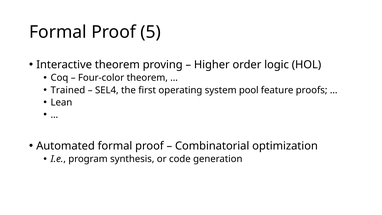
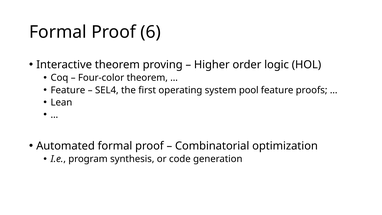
5: 5 -> 6 (151, 32)
Trained: Trained -> Feature (68, 90)
